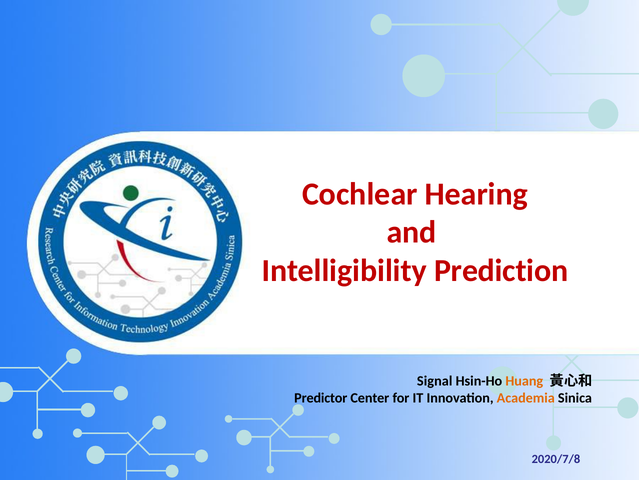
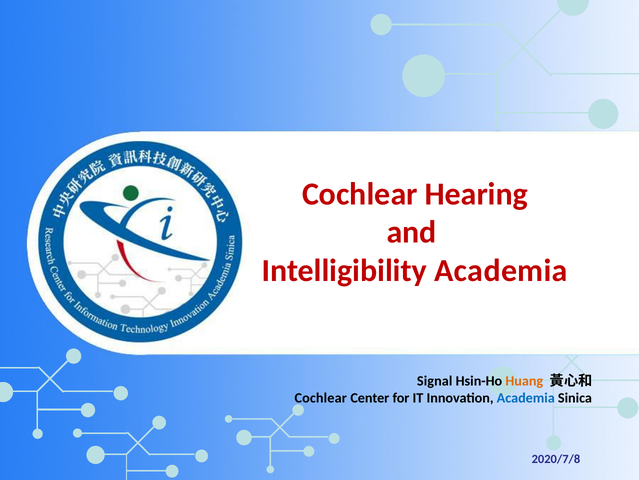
Intelligibility Prediction: Prediction -> Academia (501, 270)
Predictor: Predictor -> Cochlear (321, 397)
Academia colour: orange -> blue (526, 397)
